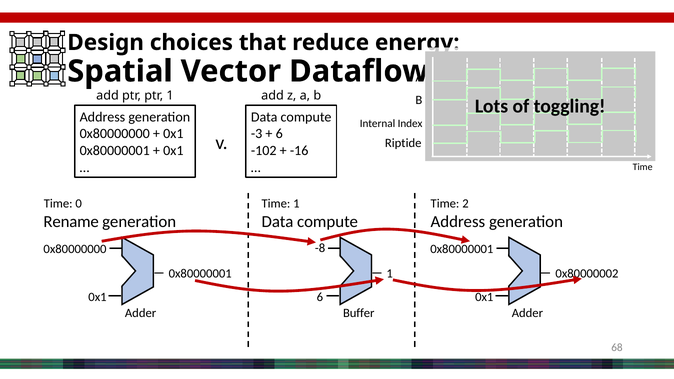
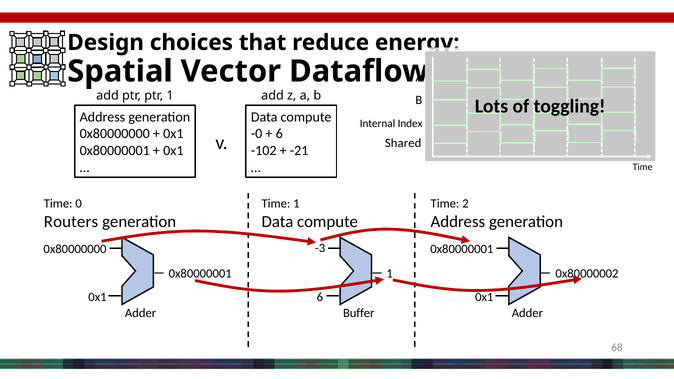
-3: -3 -> -0 (257, 134)
Riptide: Riptide -> Shared (403, 143)
-16: -16 -> -21 (299, 151)
Rename: Rename -> Routers (71, 222)
-8: -8 -> -3 (320, 248)
